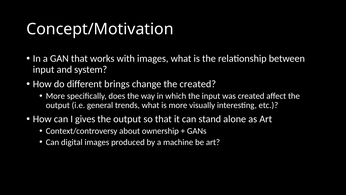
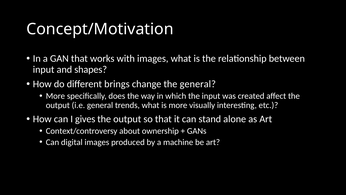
system: system -> shapes (91, 69)
the created: created -> general (198, 84)
